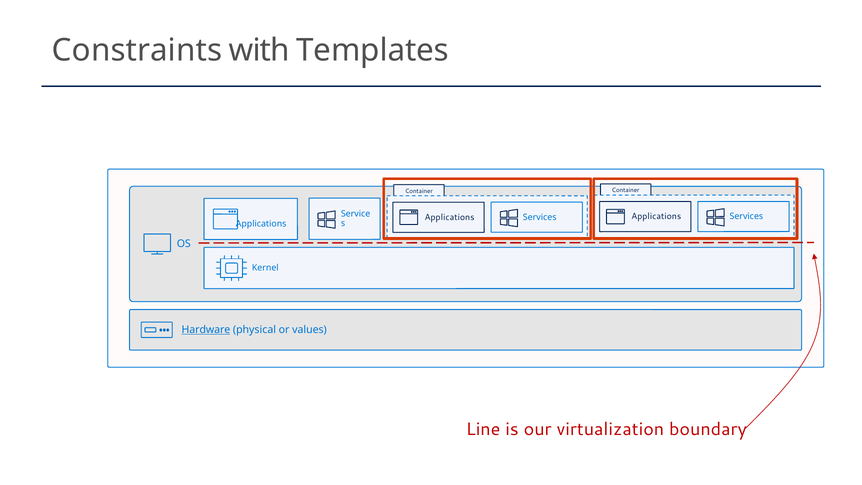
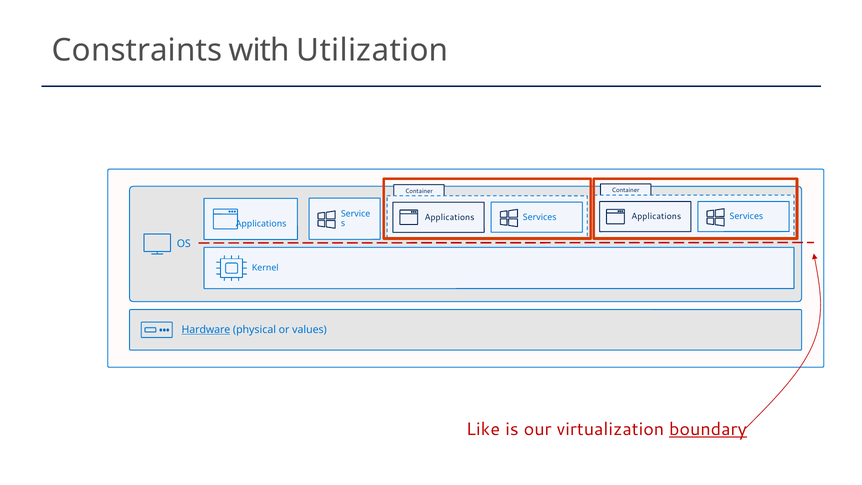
Templates: Templates -> Utilization (372, 50)
Line: Line -> Like (483, 429)
boundary underline: none -> present (708, 429)
